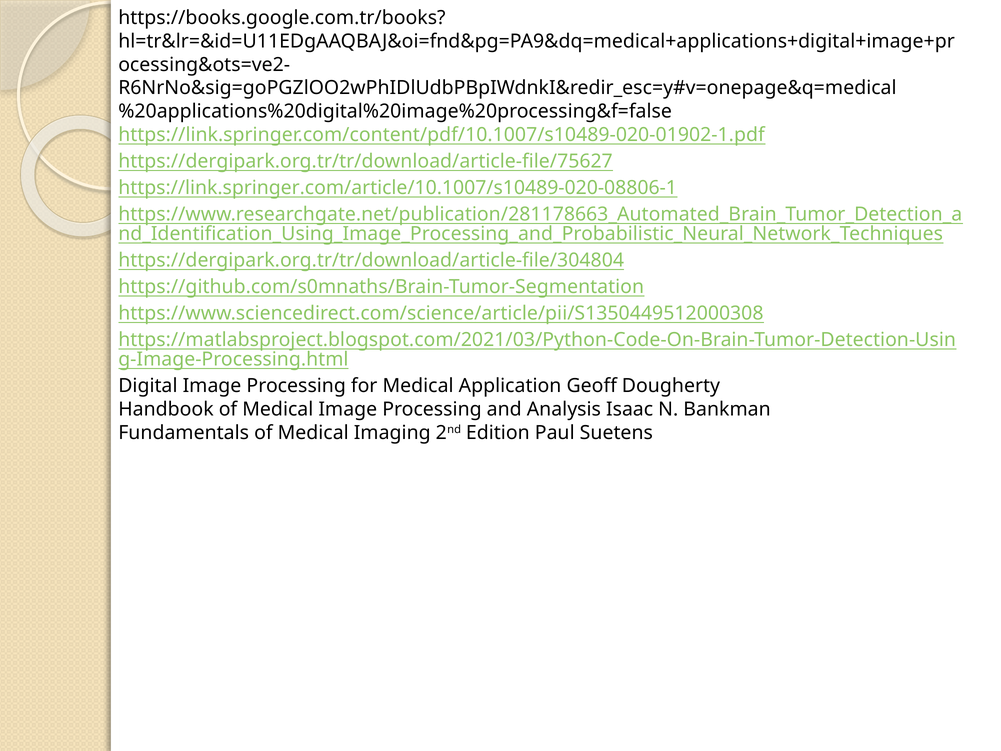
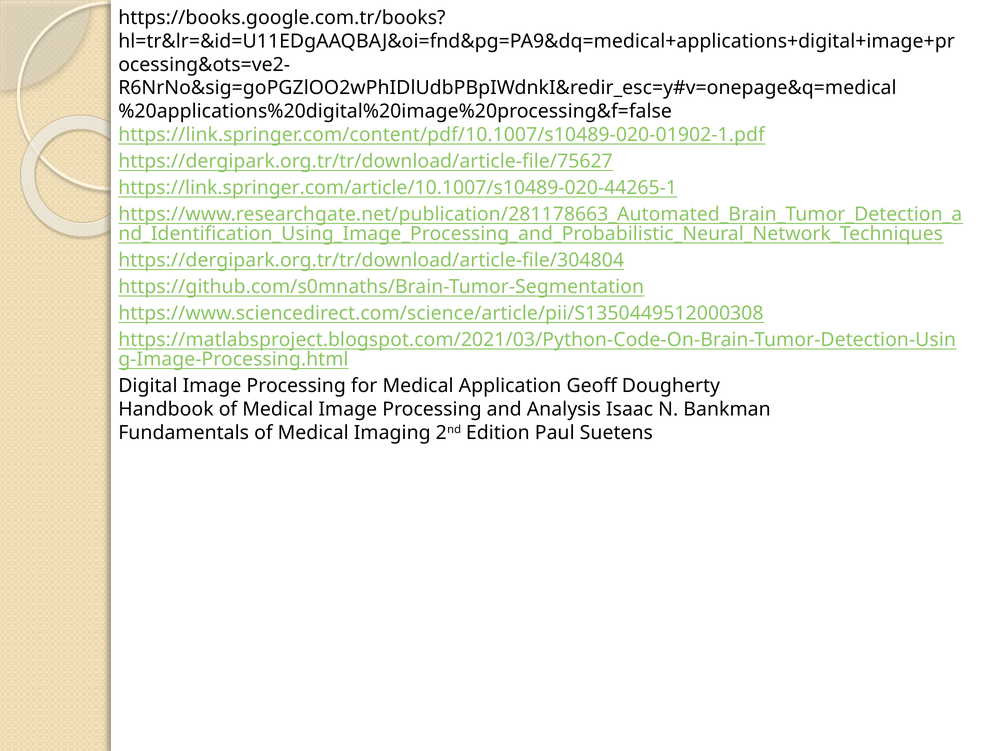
https://link.springer.com/article/10.1007/s10489-020-08806-1: https://link.springer.com/article/10.1007/s10489-020-08806-1 -> https://link.springer.com/article/10.1007/s10489-020-44265-1 (398, 188)
